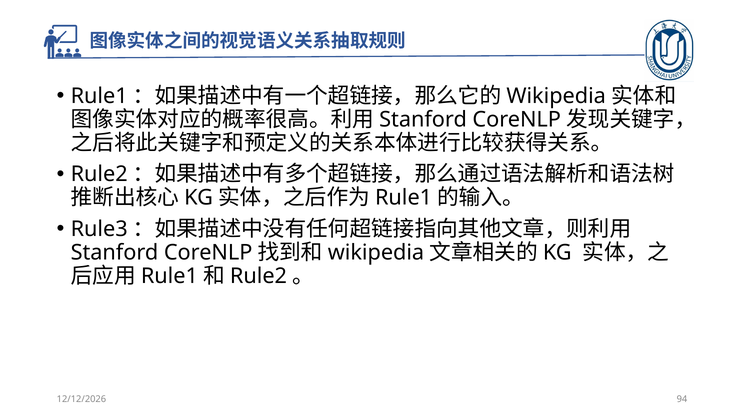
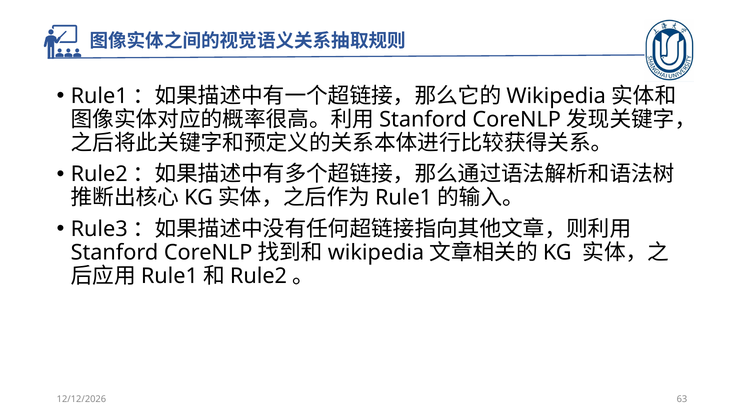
94: 94 -> 63 (682, 399)
